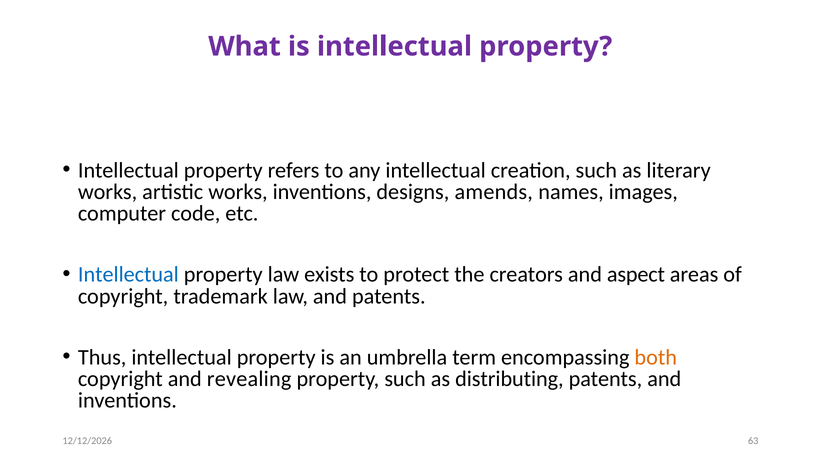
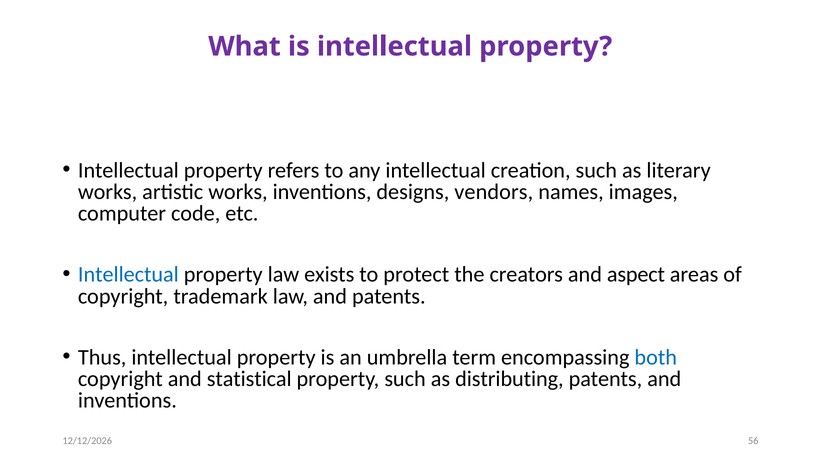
amends: amends -> vendors (494, 192)
both colour: orange -> blue (656, 357)
revealing: revealing -> statistical (249, 379)
63: 63 -> 56 (753, 441)
